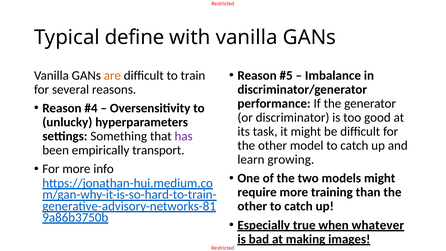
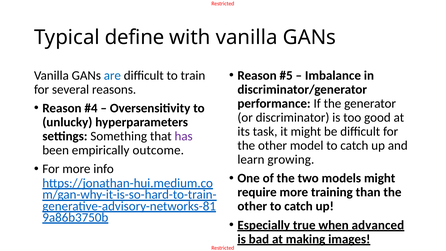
are colour: orange -> blue (112, 75)
transport: transport -> outcome (158, 150)
whatever: whatever -> advanced (378, 225)
